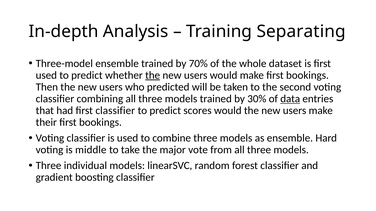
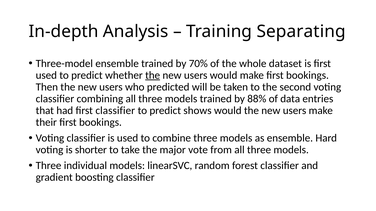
30%: 30% -> 88% (257, 99)
data underline: present -> none (290, 99)
scores: scores -> shows (197, 111)
middle: middle -> shorter (91, 150)
